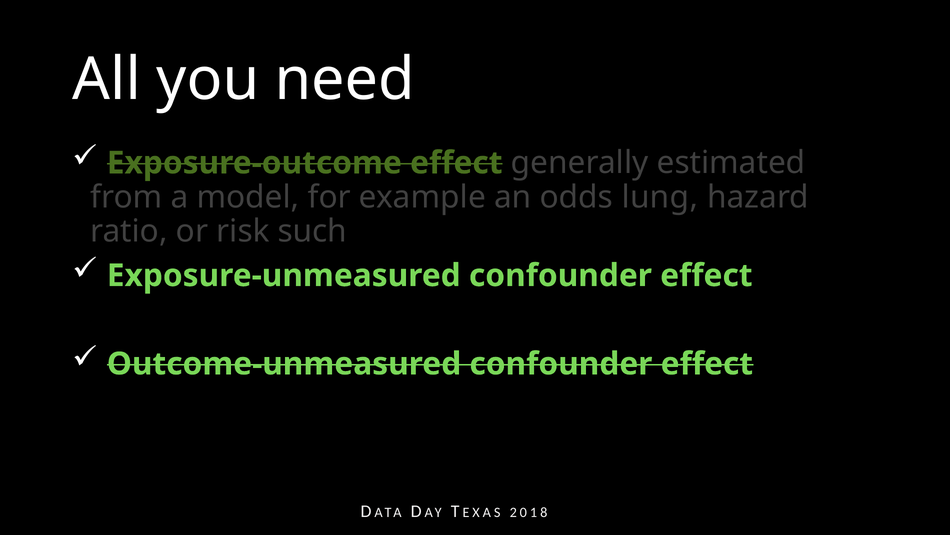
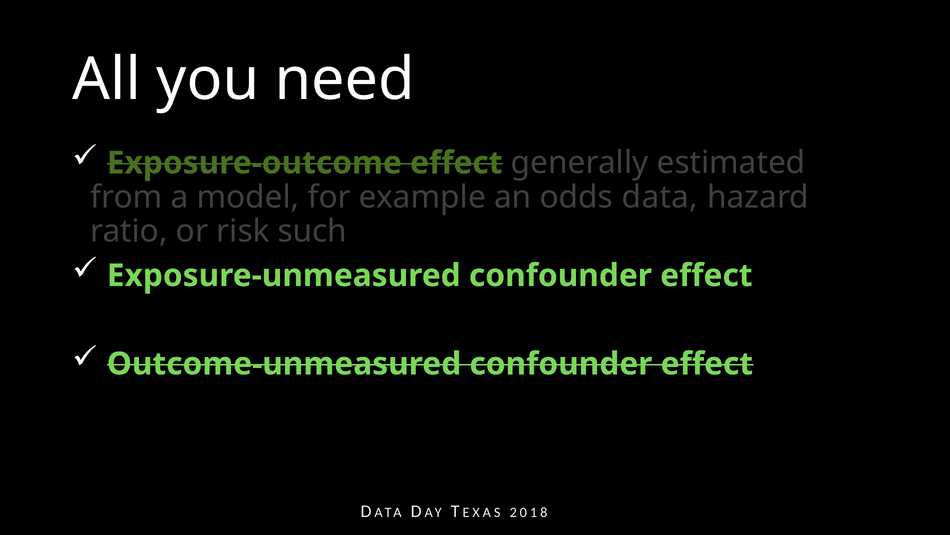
lung: lung -> data (660, 197)
